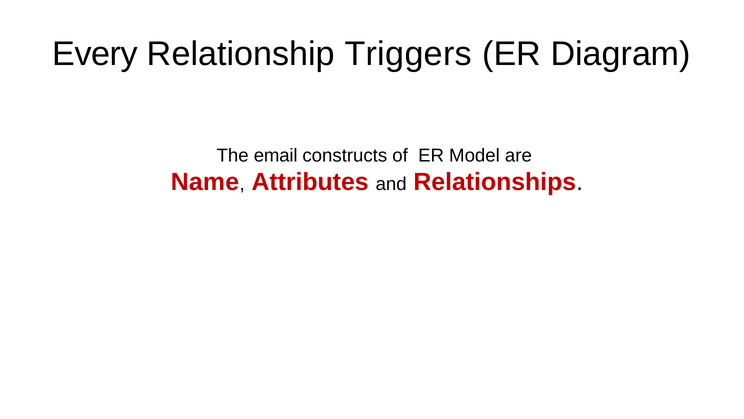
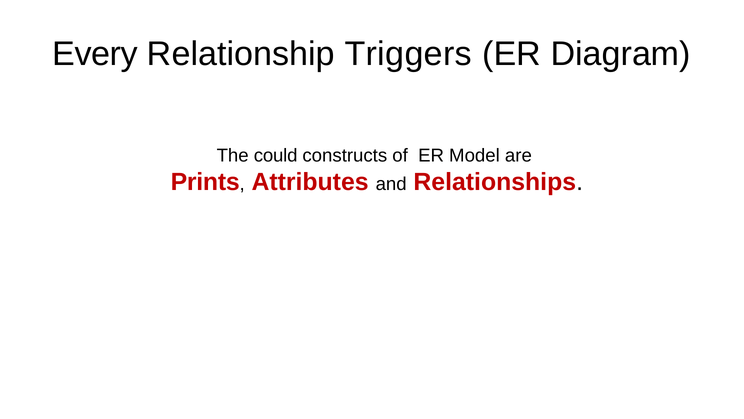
email: email -> could (276, 156)
Name: Name -> Prints (205, 182)
